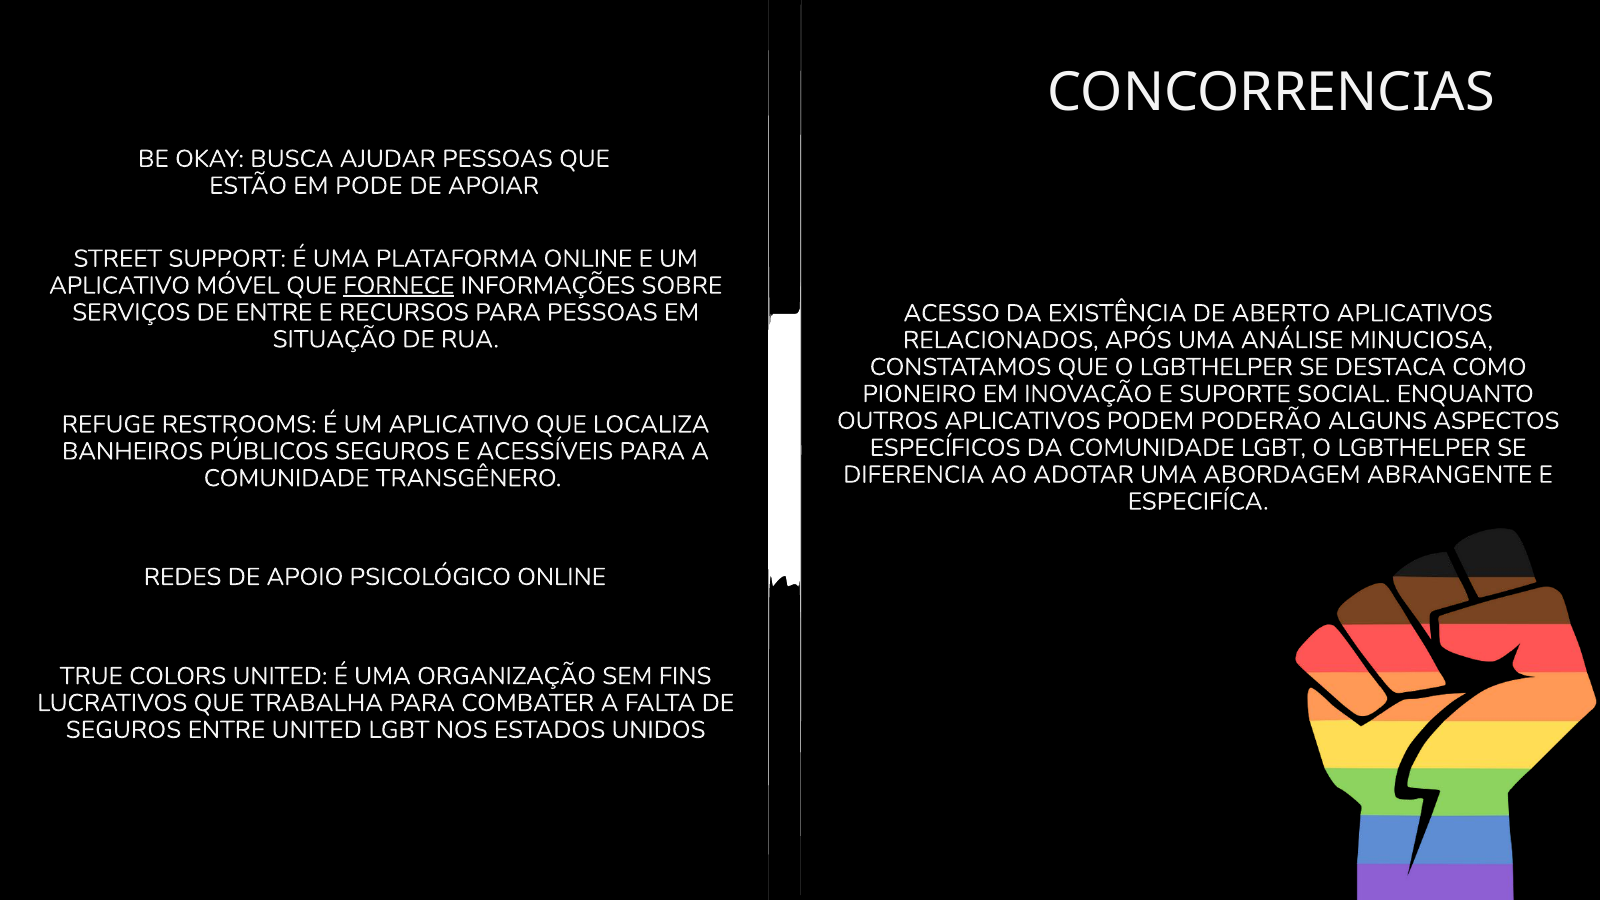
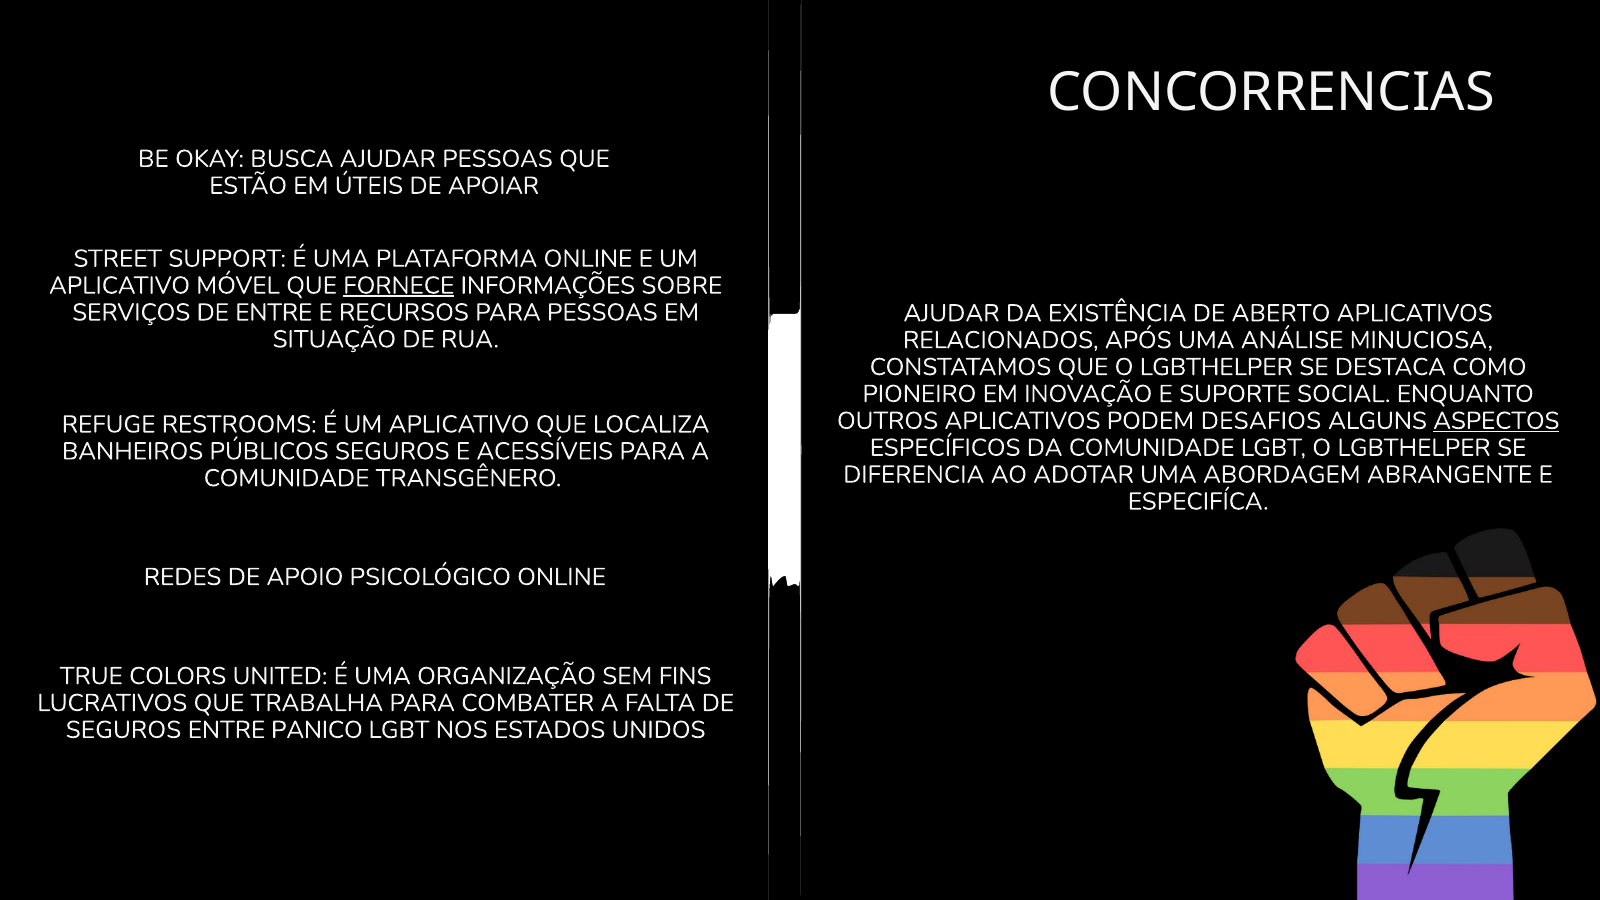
PODE: PODE -> ÚTEIS (369, 186)
ACESSO: ACESSO -> AJUDAR (952, 313)
PODERÃO: PODERÃO -> DESAFIOS (1261, 421)
ASPECTOS underline: none -> present (1496, 421)
ENTRE UNITED: UNITED -> PANICO (317, 730)
